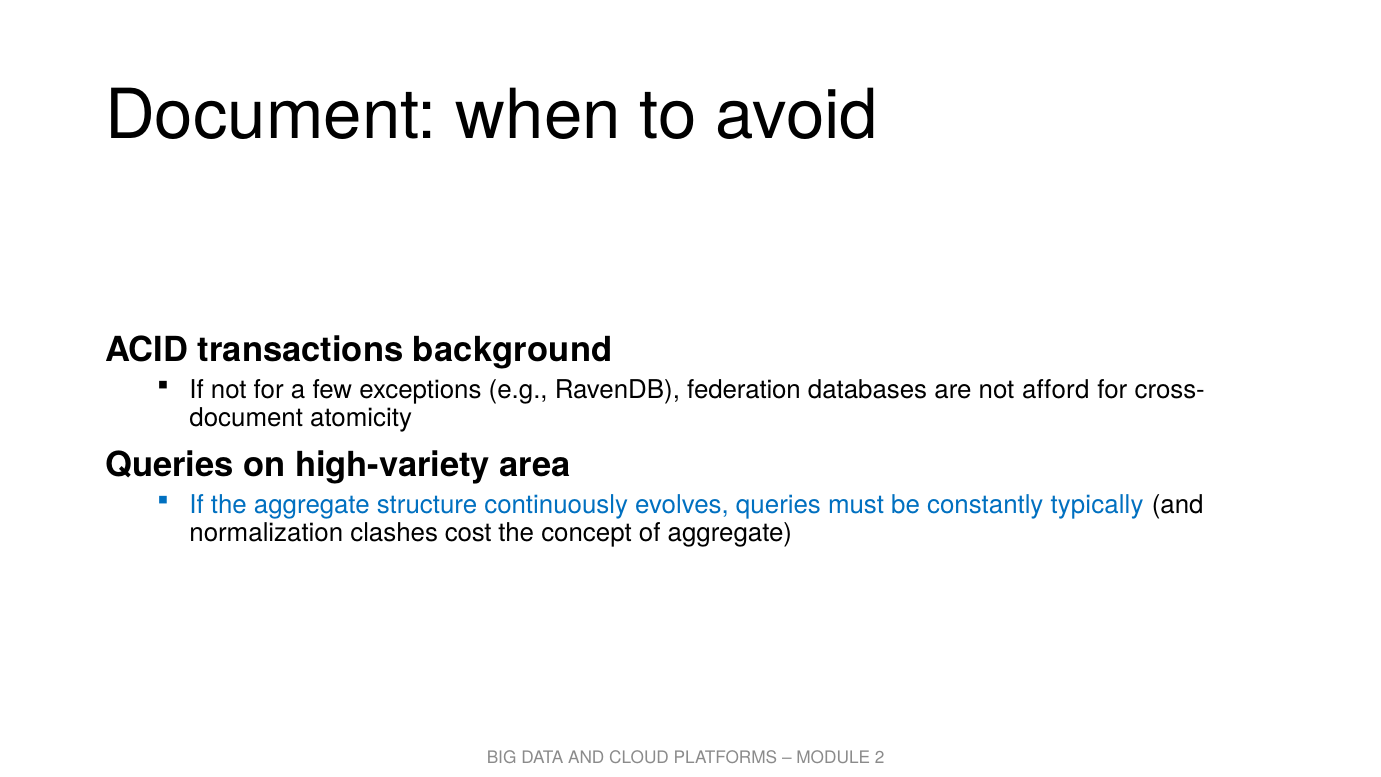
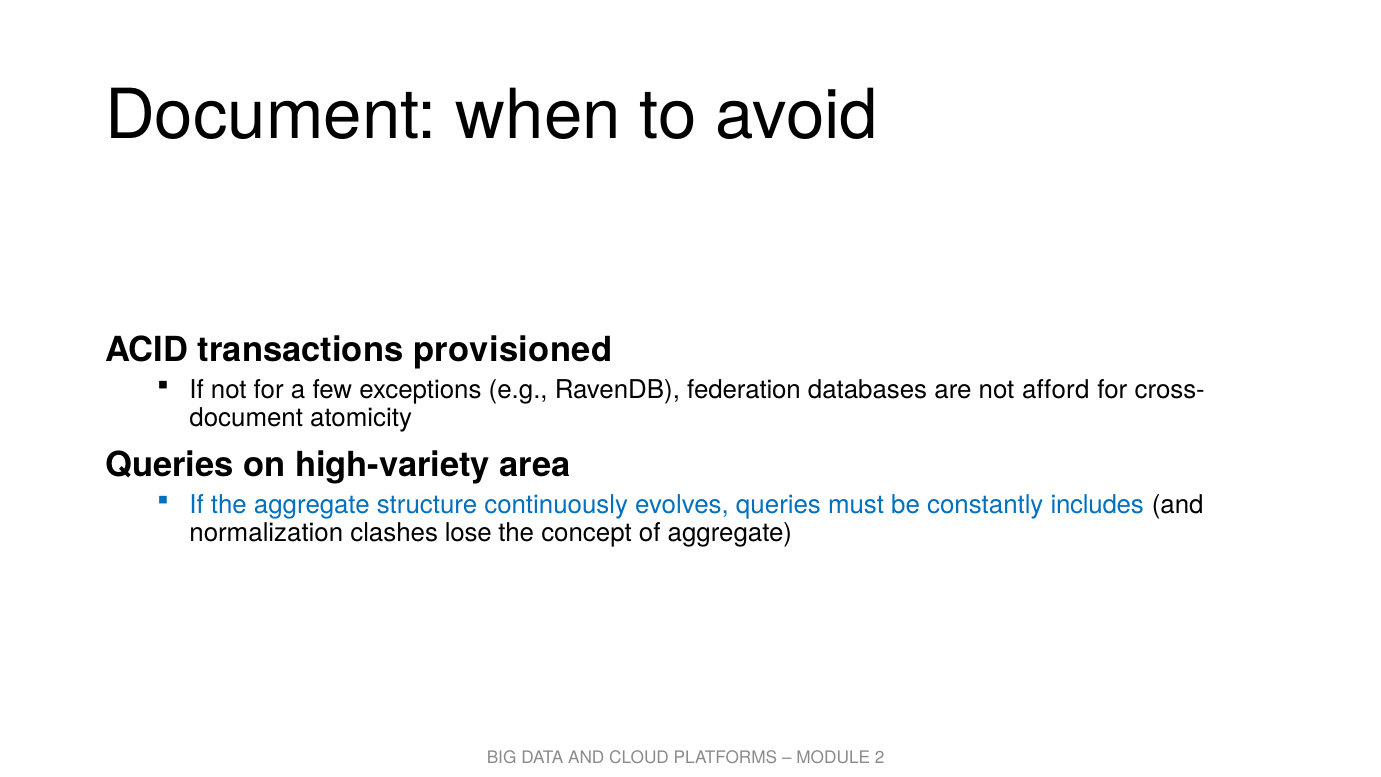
background: background -> provisioned (513, 350)
typically: typically -> includes (1097, 505)
cost: cost -> lose (468, 532)
